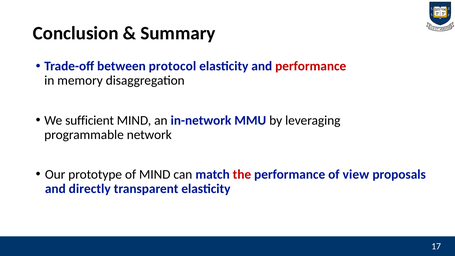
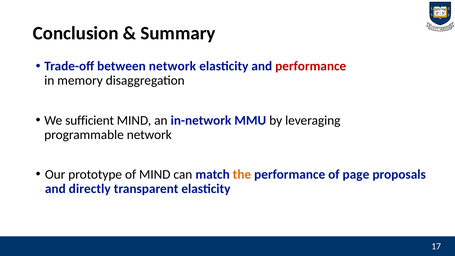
between protocol: protocol -> network (172, 66)
the colour: red -> orange (242, 174)
view: view -> page (356, 174)
